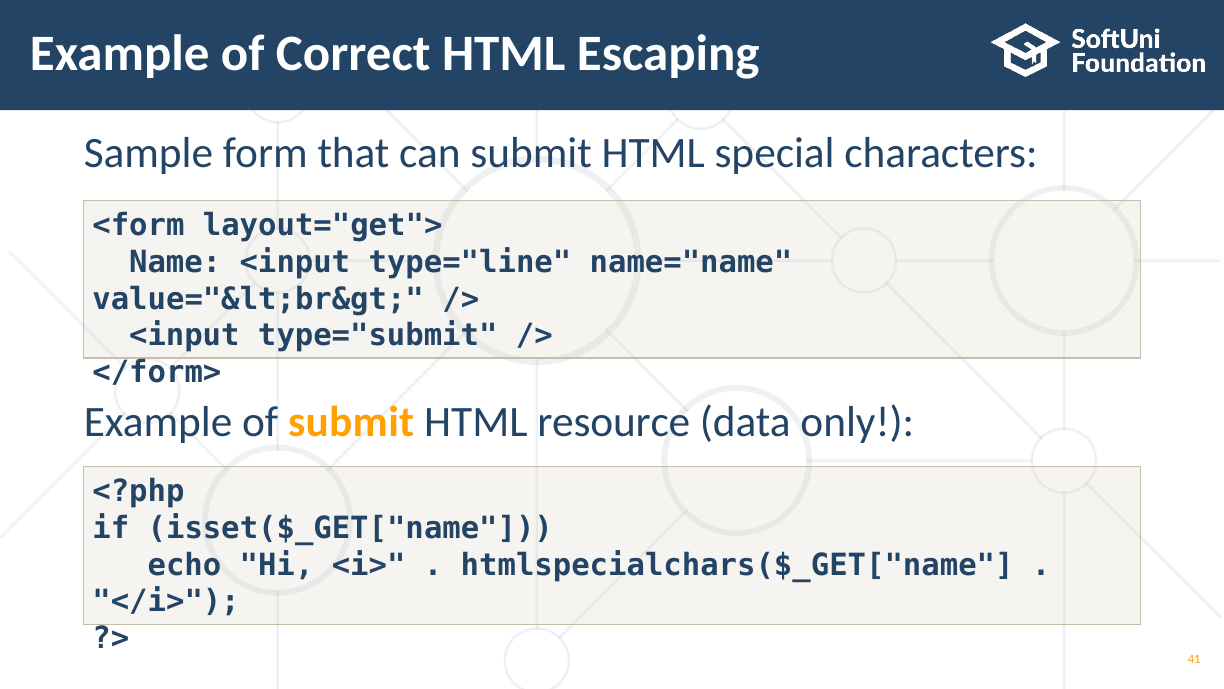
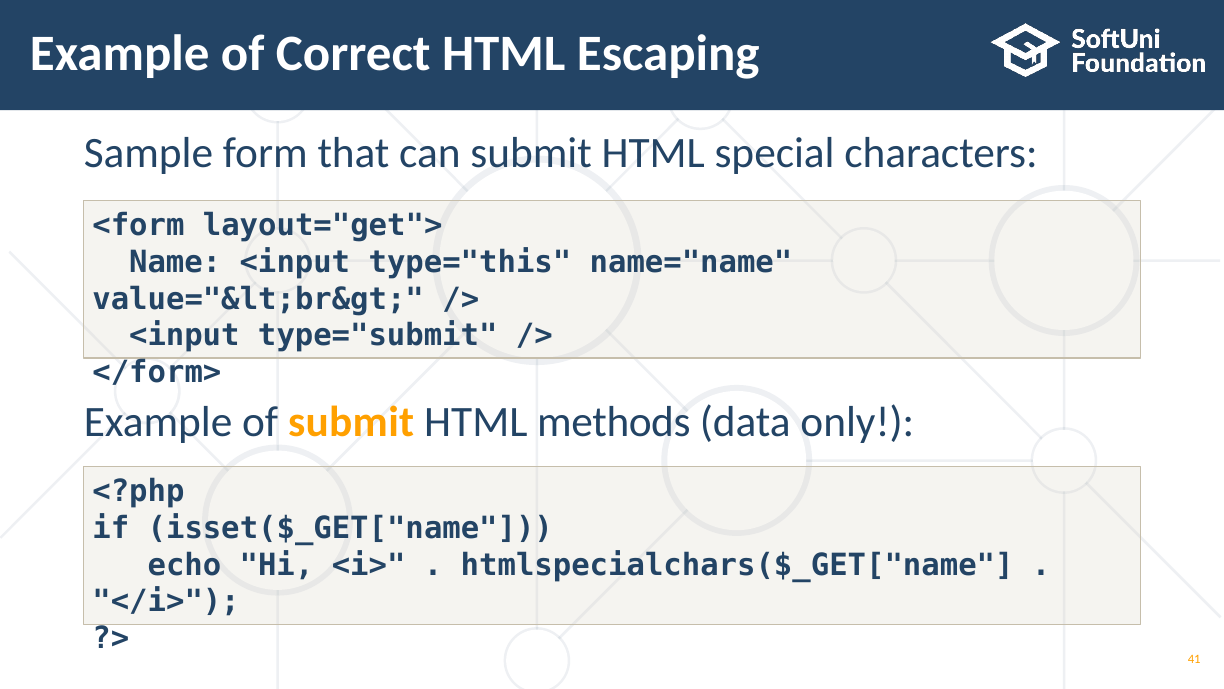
type="line: type="line -> type="this (470, 262)
resource: resource -> methods (614, 422)
